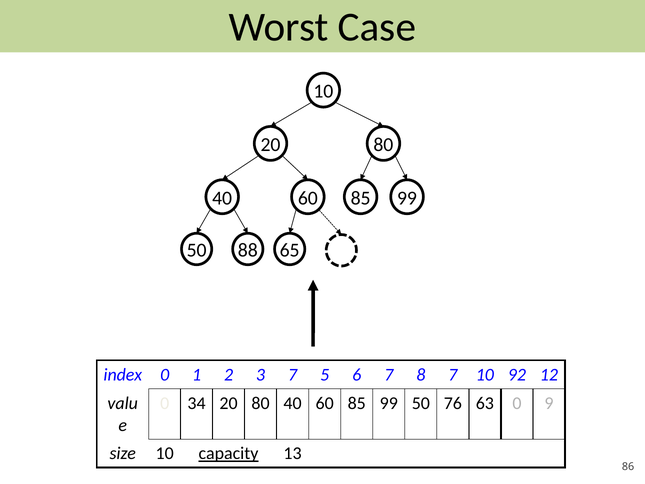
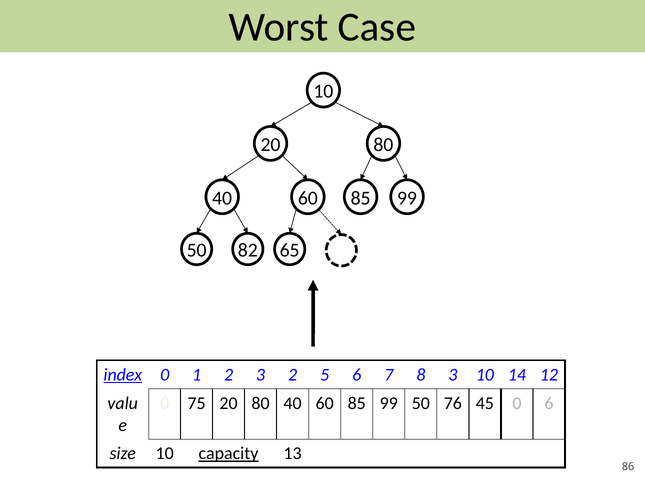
88: 88 -> 82 (248, 250)
index underline: none -> present (123, 375)
3 7: 7 -> 2 (293, 375)
8 7: 7 -> 3 (453, 375)
92: 92 -> 14 (517, 375)
34: 34 -> 75 (197, 403)
63: 63 -> 45 (485, 403)
0 9: 9 -> 6 (549, 403)
